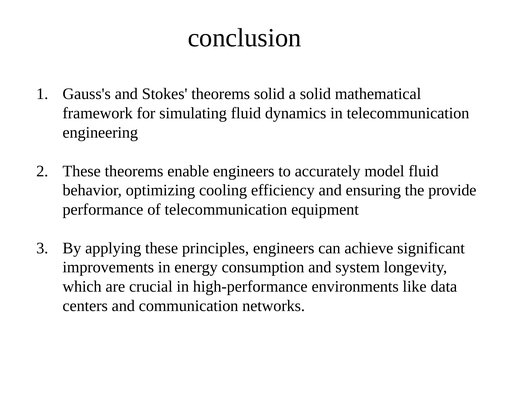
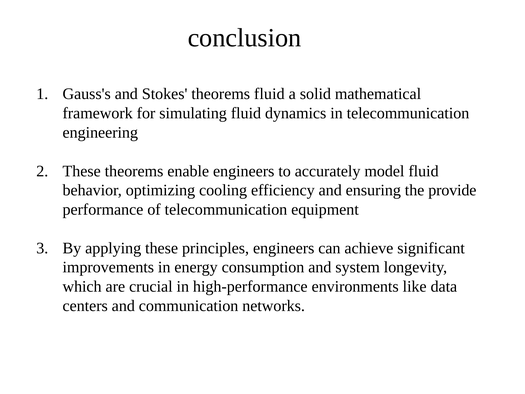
theorems solid: solid -> fluid (269, 94)
